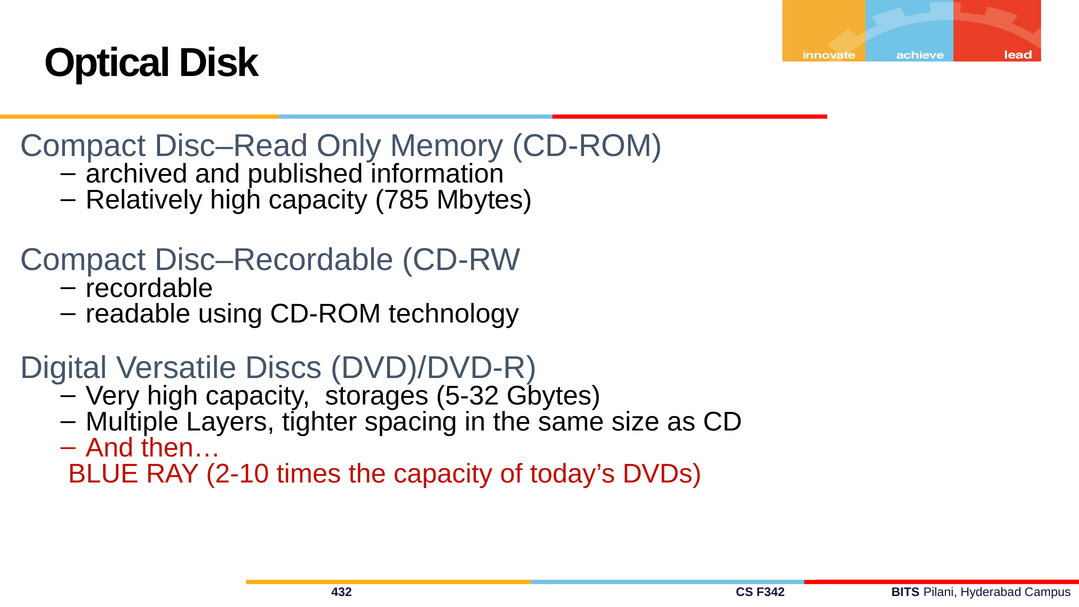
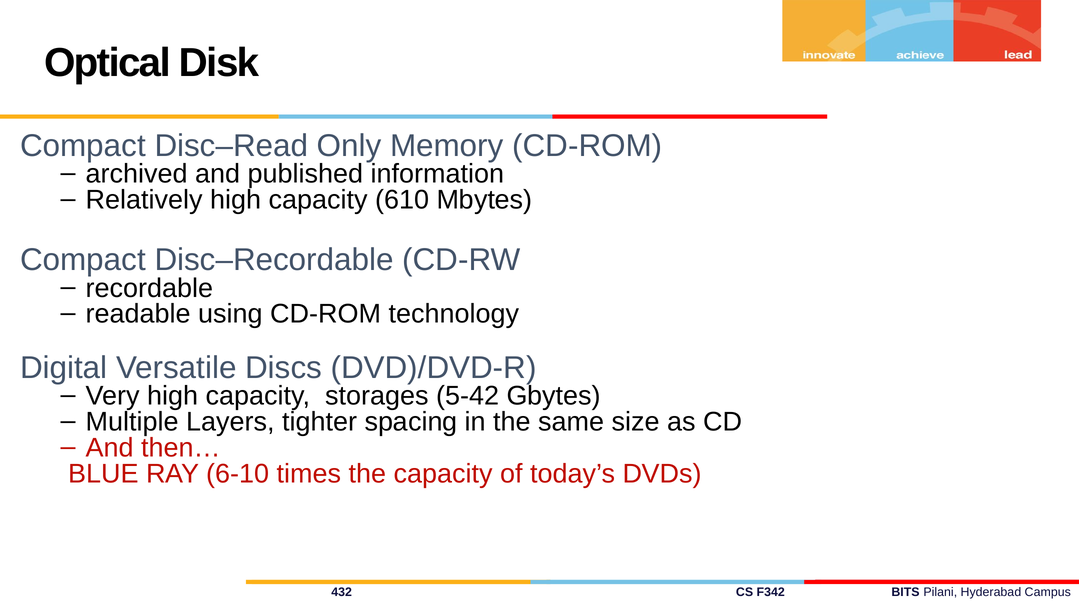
785: 785 -> 610 (402, 200)
5-32: 5-32 -> 5-42 (468, 396)
2-10: 2-10 -> 6-10 (238, 474)
